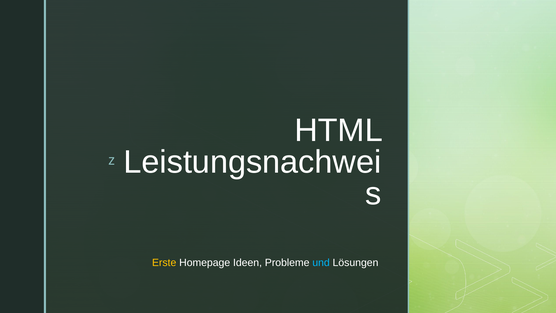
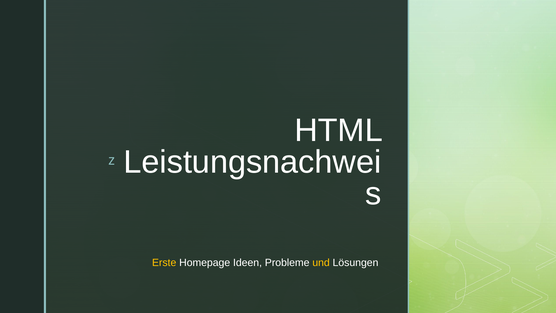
und colour: light blue -> yellow (321, 263)
